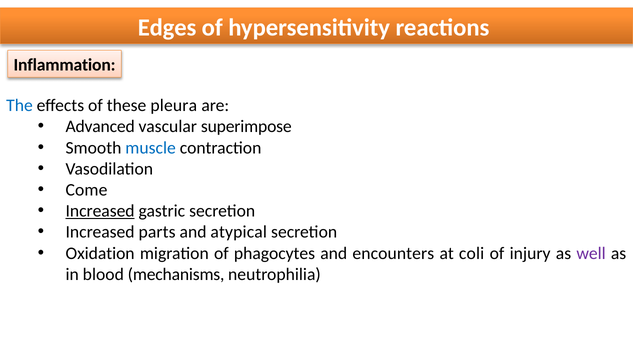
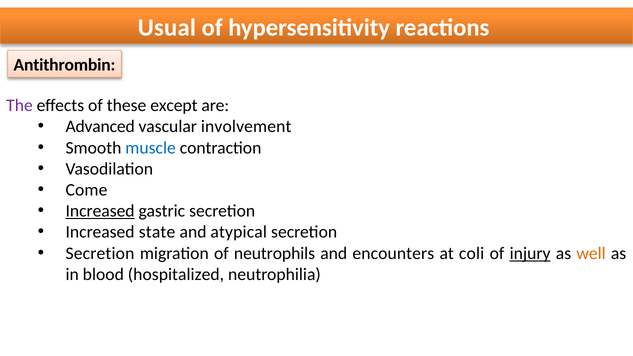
Edges: Edges -> Usual (167, 28)
Inflammation: Inflammation -> Antithrombin (65, 65)
The colour: blue -> purple (19, 106)
pleura: pleura -> except (174, 106)
superimpose: superimpose -> involvement (246, 127)
parts: parts -> state (157, 232)
Oxidation: Oxidation -> Secretion (100, 253)
phagocytes: phagocytes -> neutrophils (275, 253)
injury underline: none -> present (530, 253)
well colour: purple -> orange (591, 253)
mechanisms: mechanisms -> hospitalized (176, 274)
